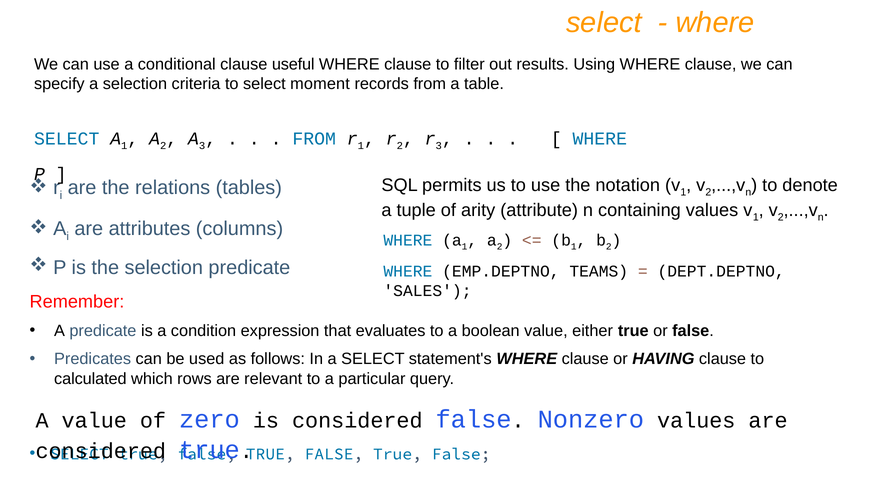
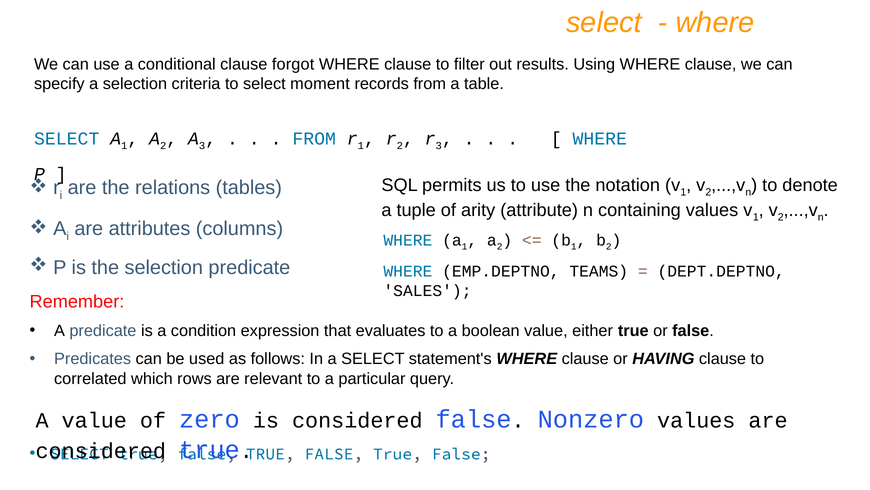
useful: useful -> forgot (293, 64)
calculated: calculated -> correlated (90, 378)
